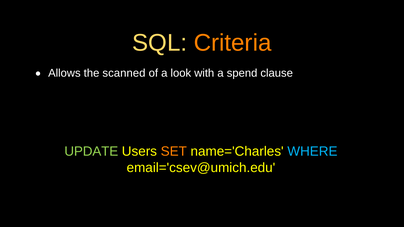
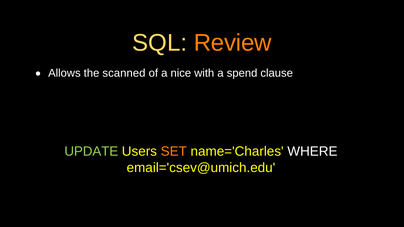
Criteria: Criteria -> Review (233, 43)
look: look -> nice (181, 73)
WHERE colour: light blue -> white (312, 152)
